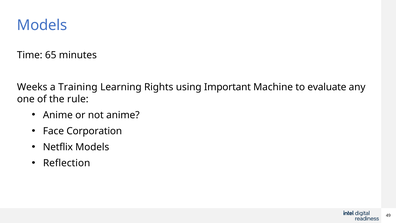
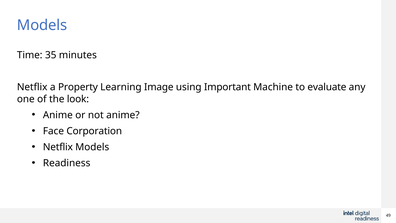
65: 65 -> 35 (51, 55)
Weeks: Weeks -> Netflix (32, 87)
Training: Training -> Property (78, 87)
Rights: Rights -> Image (159, 87)
rule: rule -> look (78, 99)
Reflection: Reflection -> Readiness (67, 163)
